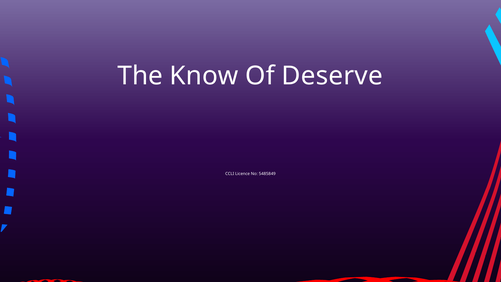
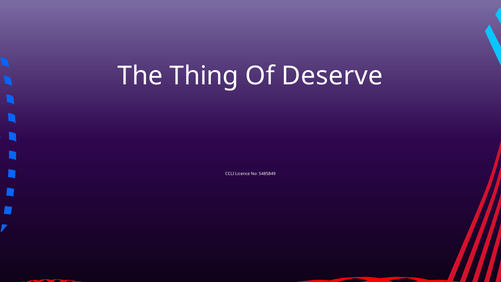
Know: Know -> Thing (204, 76)
